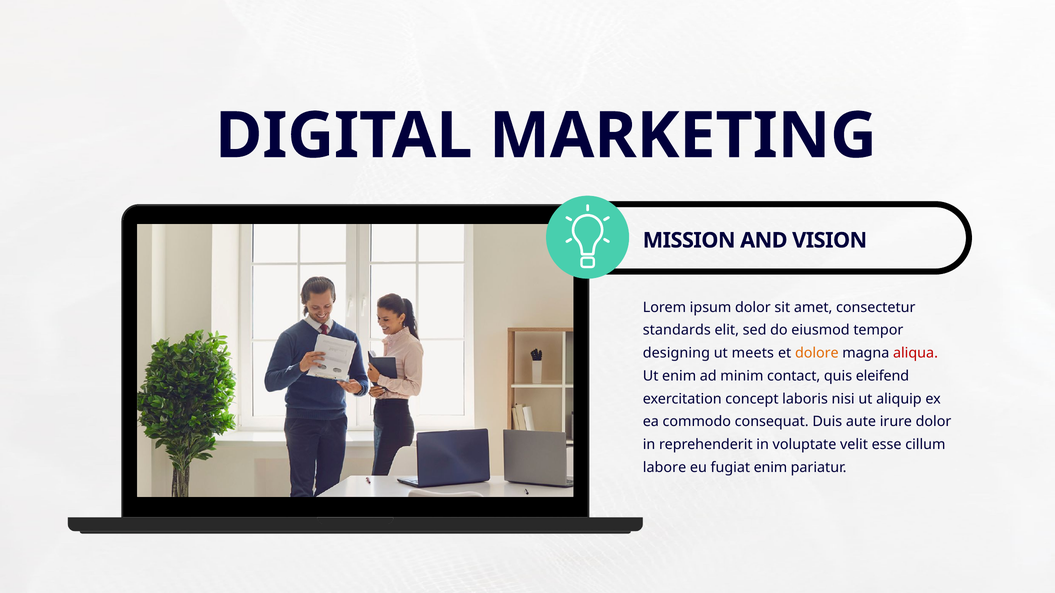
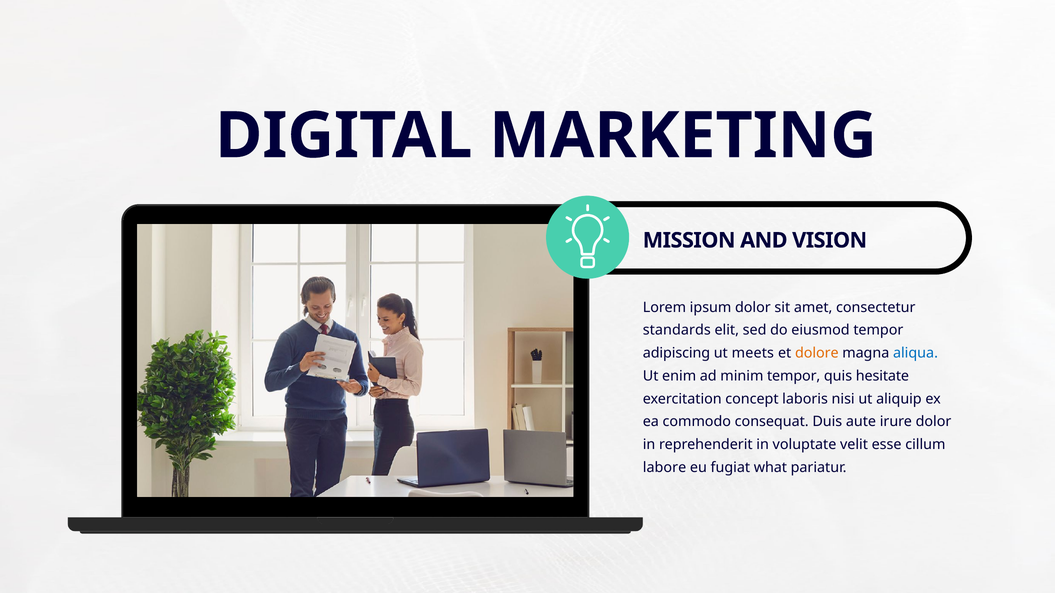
designing: designing -> adipiscing (676, 353)
aliqua colour: red -> blue (916, 353)
minim contact: contact -> tempor (794, 376)
eleifend: eleifend -> hesitate (882, 376)
fugiat enim: enim -> what (770, 468)
